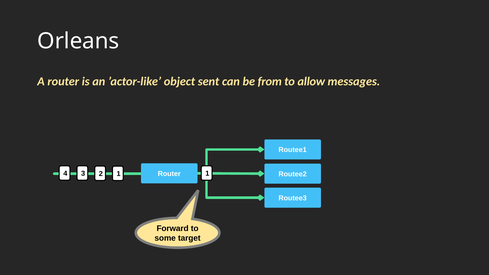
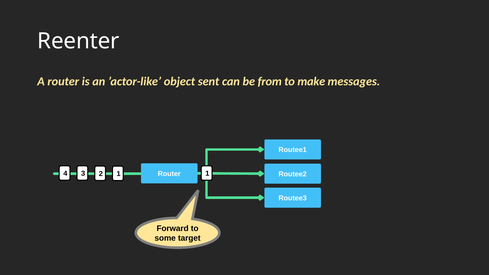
Orleans: Orleans -> Reenter (78, 41)
allow: allow -> make (311, 82)
